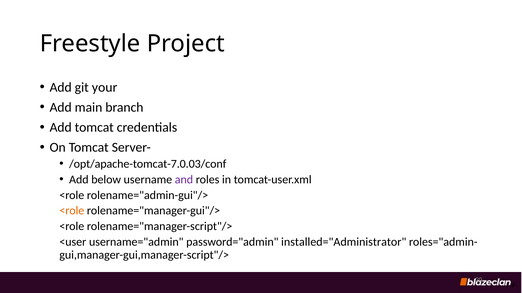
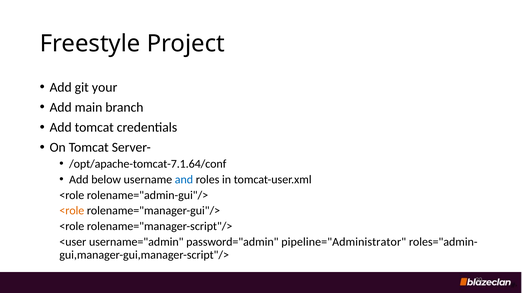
/opt/apache-tomcat-7.0.03/conf: /opt/apache-tomcat-7.0.03/conf -> /opt/apache-tomcat-7.1.64/conf (148, 164)
and colour: purple -> blue (184, 180)
installed="Administrator: installed="Administrator -> pipeline="Administrator (344, 242)
